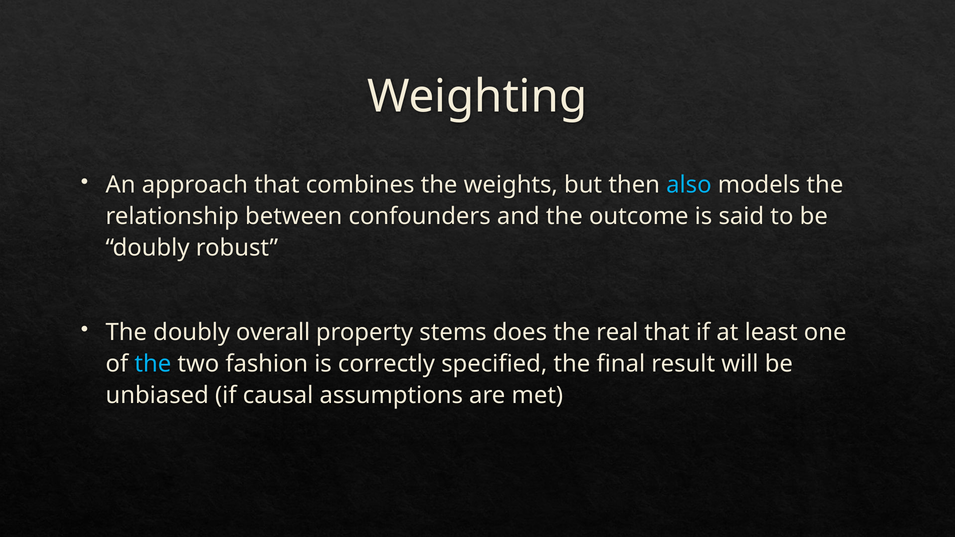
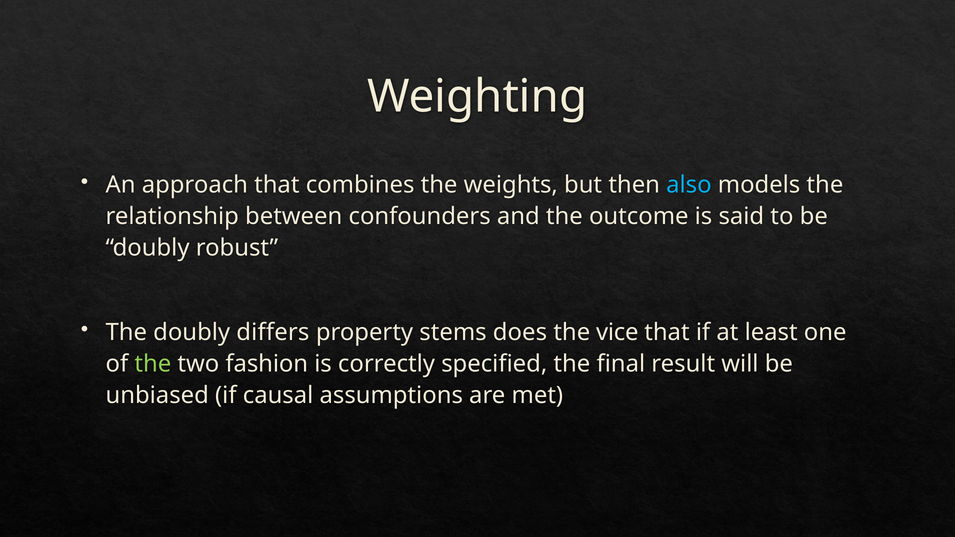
overall: overall -> differs (273, 333)
real: real -> vice (617, 333)
the colour: light blue -> light green (153, 364)
